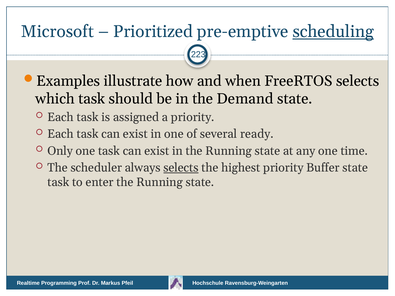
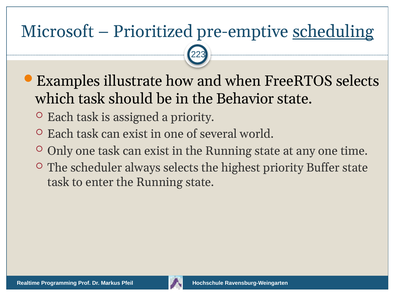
Demand: Demand -> Behavior (245, 99)
ready: ready -> world (257, 134)
selects underline: present -> none (181, 168)
